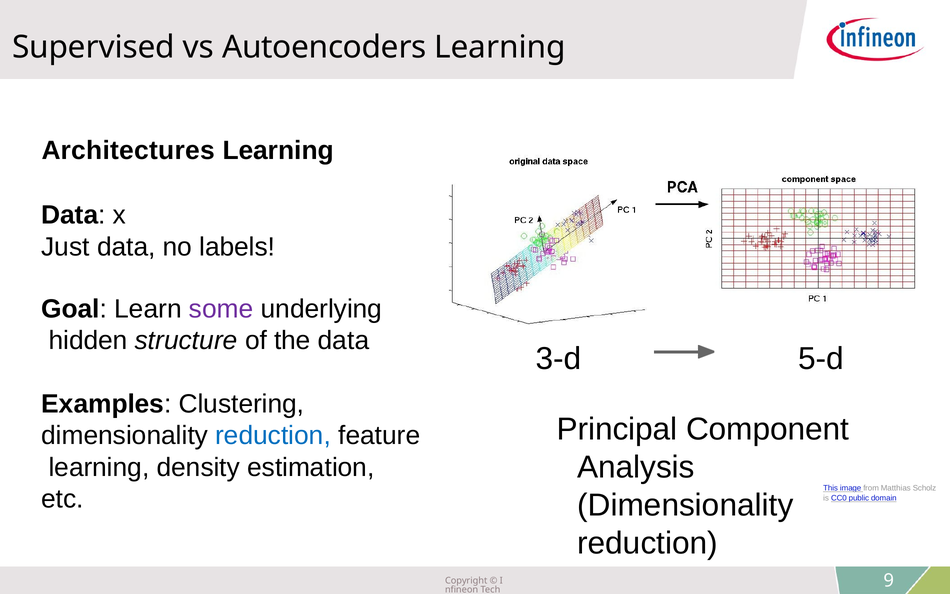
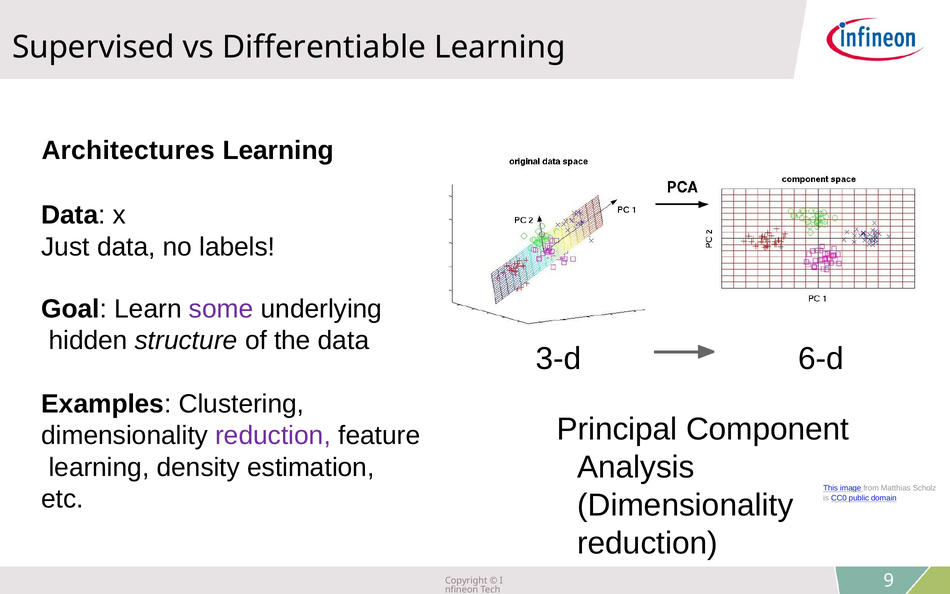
Autoencoders: Autoencoders -> Differentiable (324, 47)
5-d: 5-d -> 6-d (821, 358)
reduction colour: blue -> purple (273, 436)
